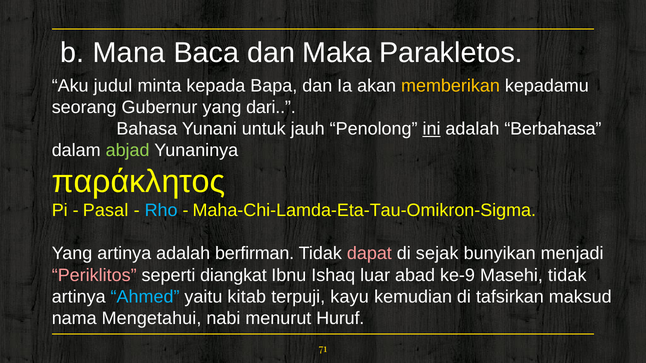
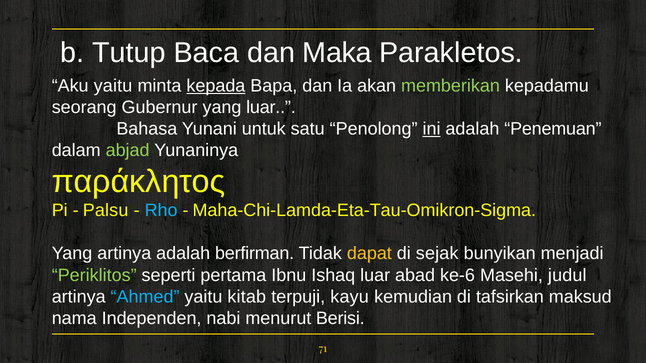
Mana: Mana -> Tutup (129, 53)
Aku judul: judul -> yaitu (113, 86)
kepada underline: none -> present (216, 86)
memberikan colour: yellow -> light green (450, 86)
yang dari: dari -> luar (271, 107)
jauh: jauh -> satu (308, 129)
Berbahasa: Berbahasa -> Penemuan (553, 129)
Pasal: Pasal -> Palsu (106, 211)
dapat colour: pink -> yellow (369, 254)
Periklitos colour: pink -> light green (94, 275)
diangkat: diangkat -> pertama (233, 275)
ke-9: ke-9 -> ke-6 (457, 275)
Masehi tidak: tidak -> judul (567, 275)
Mengetahui: Mengetahui -> Independen (152, 318)
Huruf: Huruf -> Berisi (340, 318)
